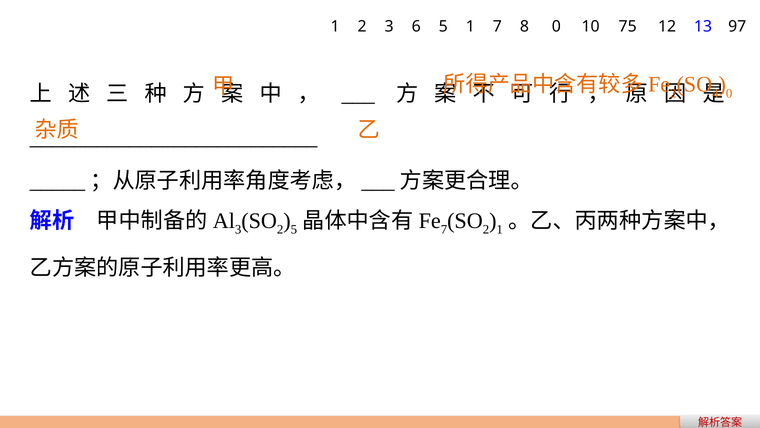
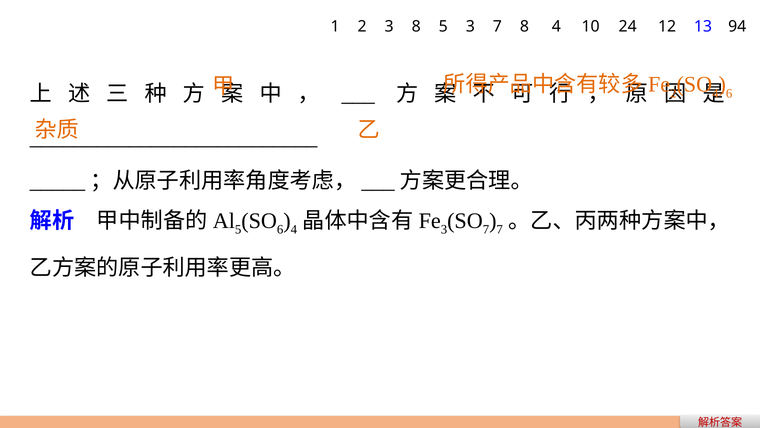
3 6: 6 -> 8 (416, 26)
5 1: 1 -> 3 (470, 26)
8 0: 0 -> 4 (556, 26)
75: 75 -> 24 (628, 26)
97: 97 -> 94 (737, 26)
0: 0 -> 6 (729, 93)
3: 3 -> 5 (238, 229)
2: 2 -> 6 (280, 229)
5: 5 -> 4 (294, 229)
7: 7 -> 3 (444, 229)
2: 2 -> 7 (486, 229)
1: 1 -> 7 (500, 229)
